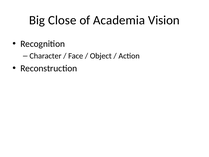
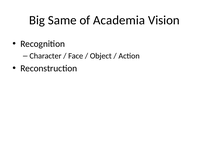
Close: Close -> Same (62, 20)
